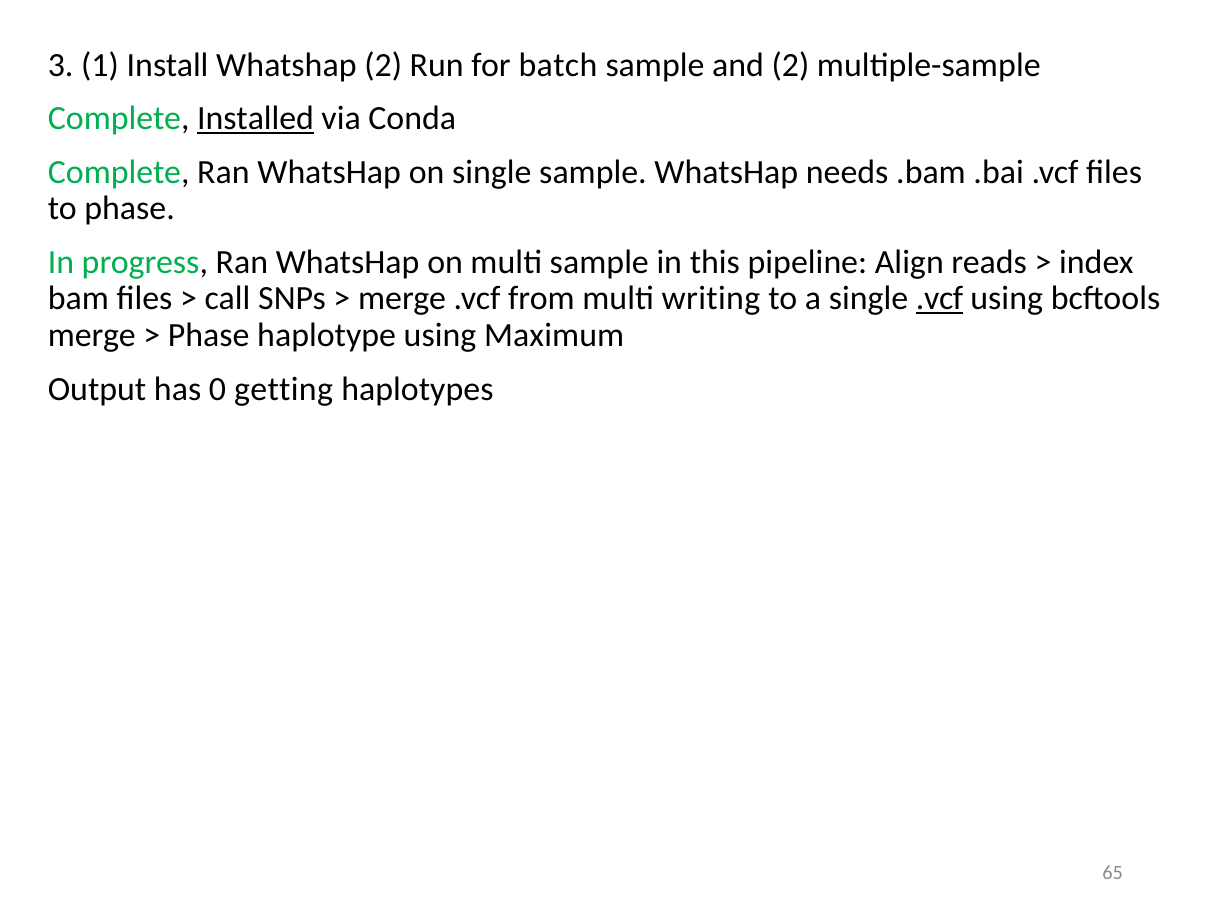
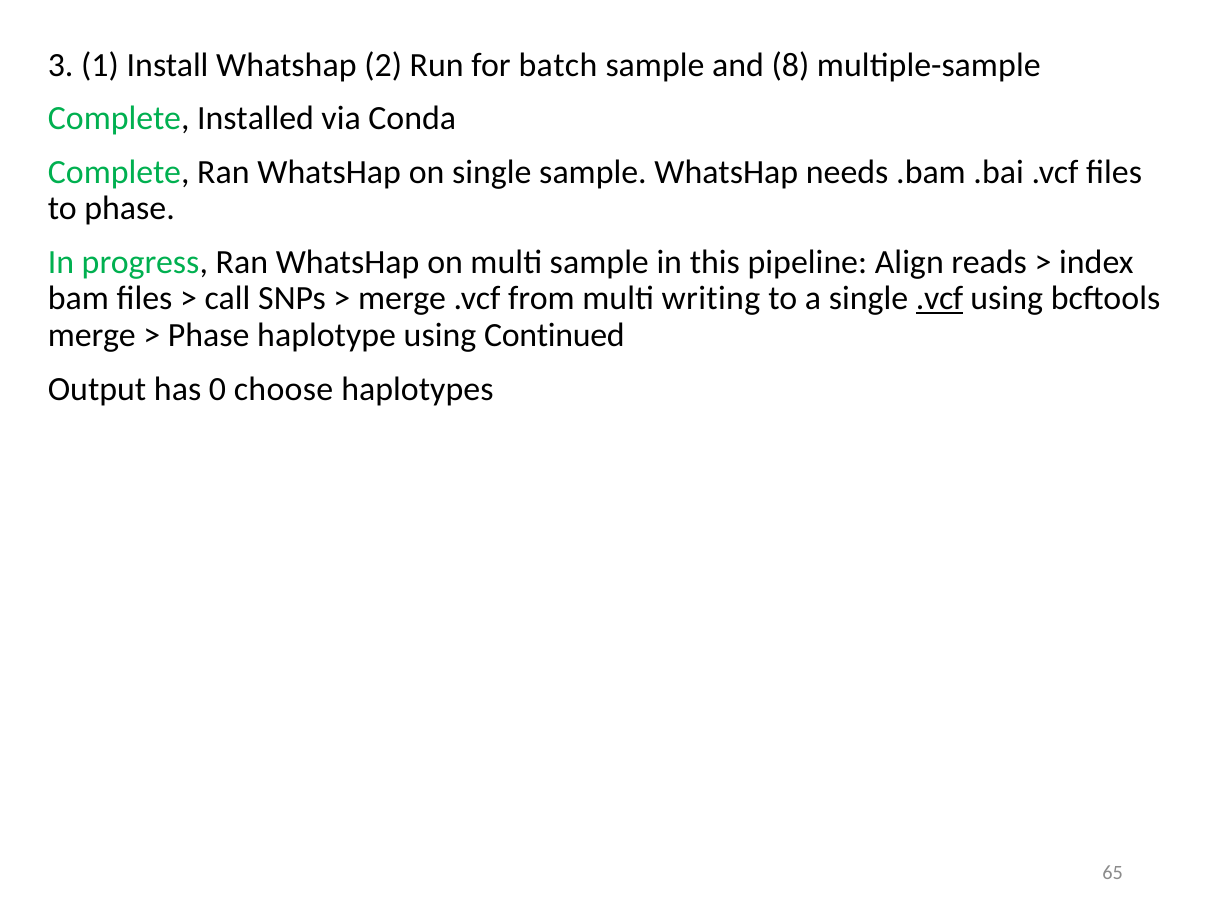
and 2: 2 -> 8 (791, 65)
Installed underline: present -> none (256, 118)
Maximum: Maximum -> Continued (554, 335)
getting: getting -> choose (284, 389)
